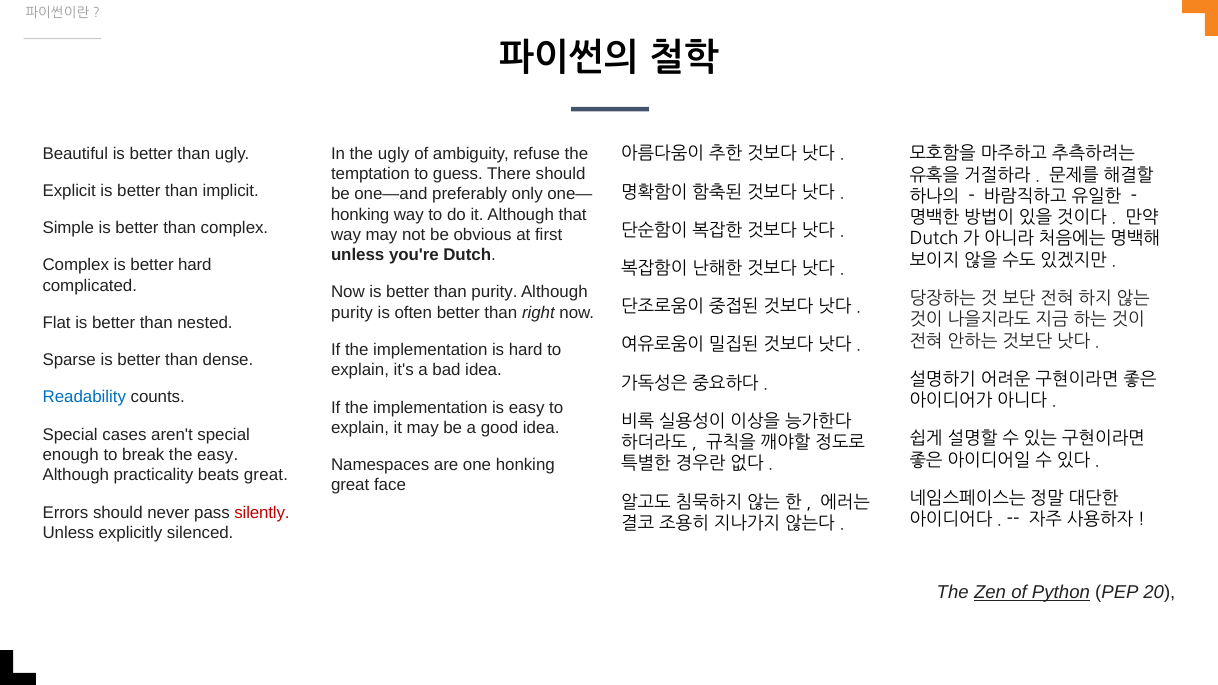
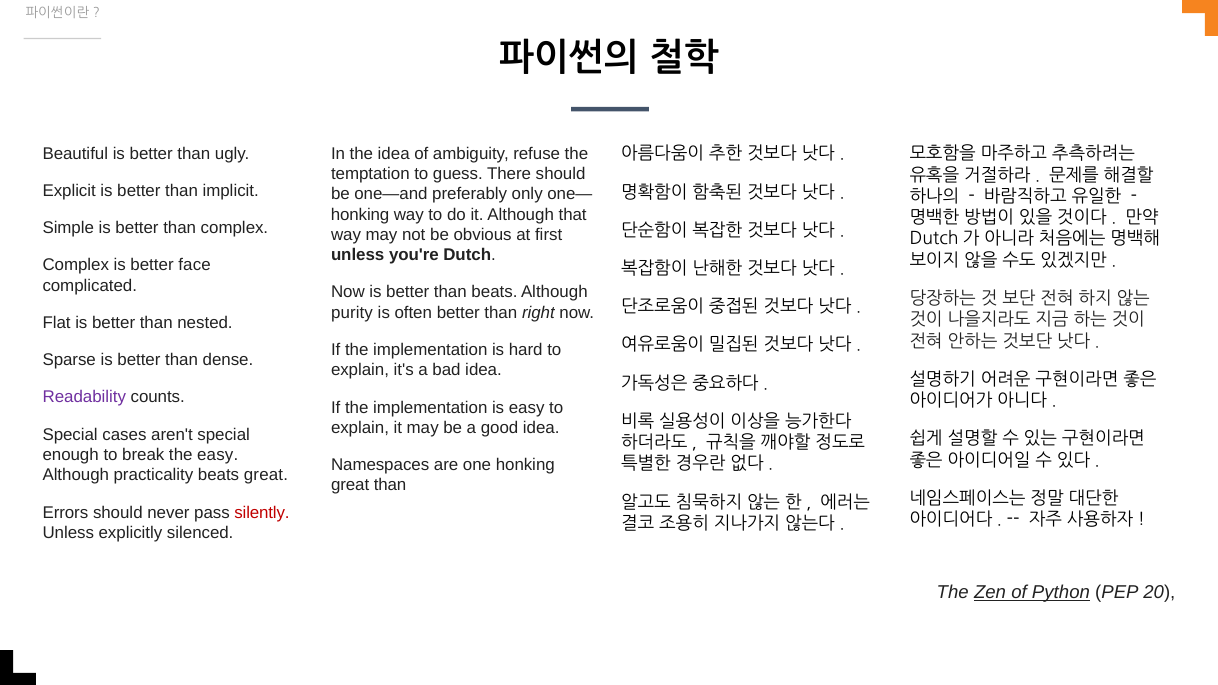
the ugly: ugly -> idea (394, 153)
better hard: hard -> face (195, 265)
than purity: purity -> beats (494, 292)
Readability colour: blue -> purple (84, 397)
great face: face -> than (390, 485)
